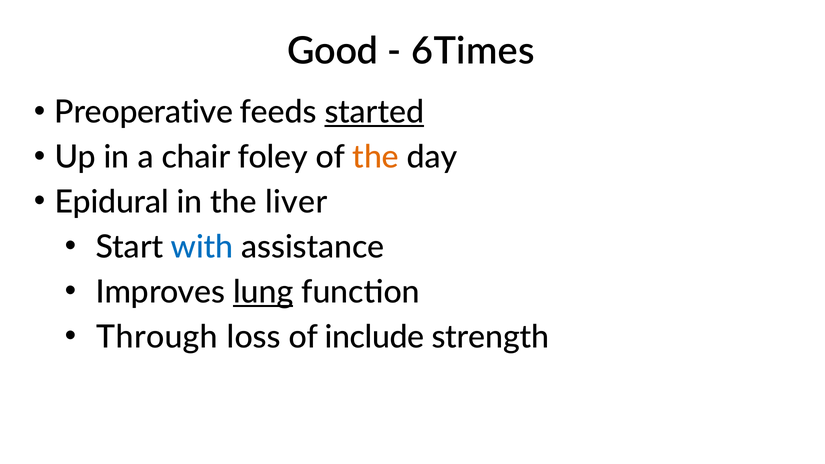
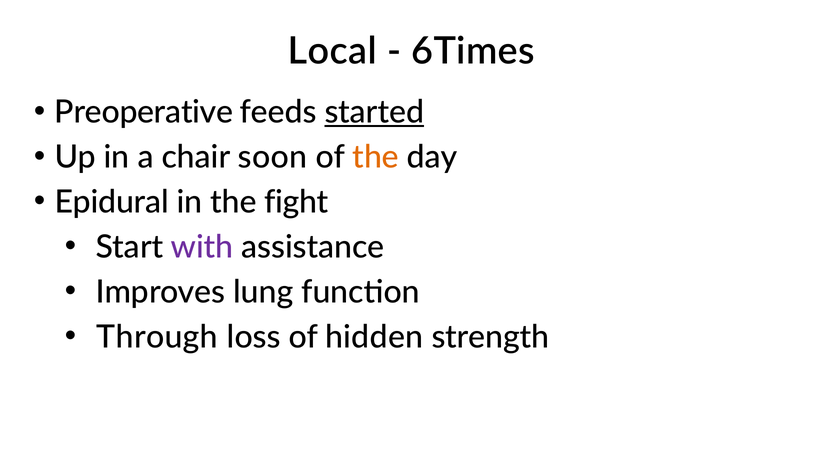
Good: Good -> Local (332, 51)
foley: foley -> soon (273, 157)
liver: liver -> fight (297, 202)
with colour: blue -> purple (202, 247)
lung underline: present -> none (263, 292)
include: include -> hidden (374, 337)
